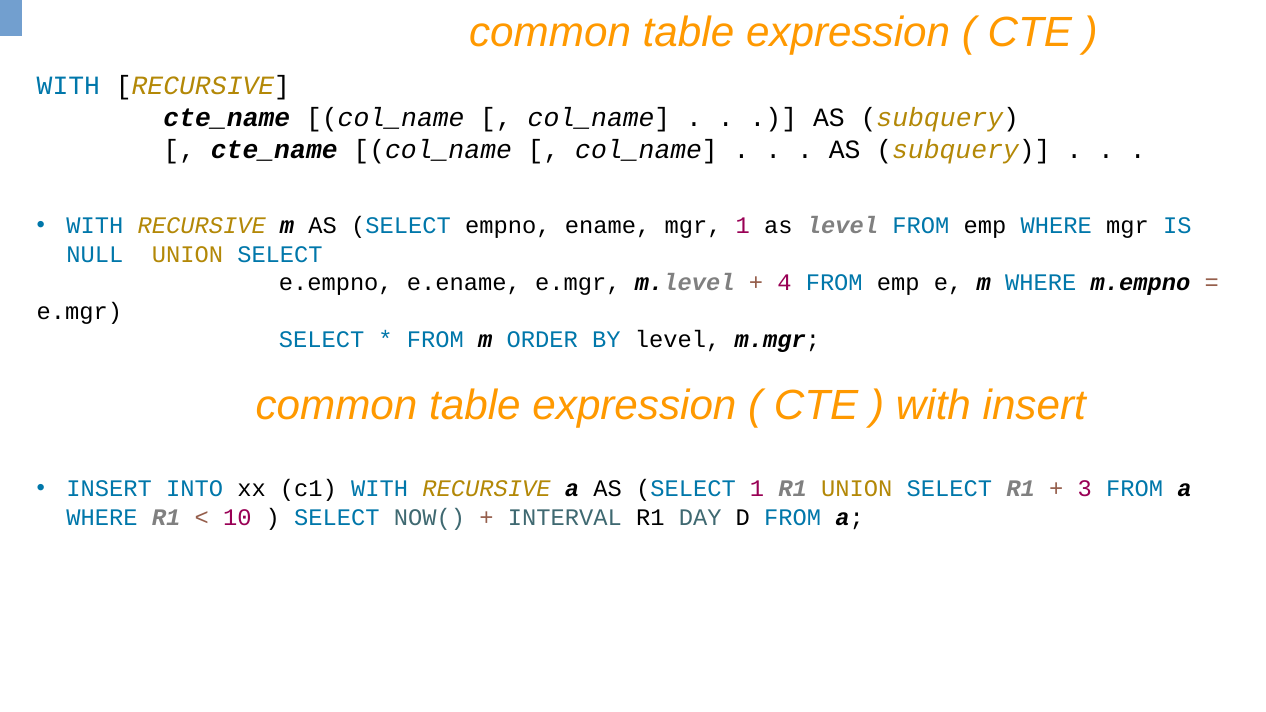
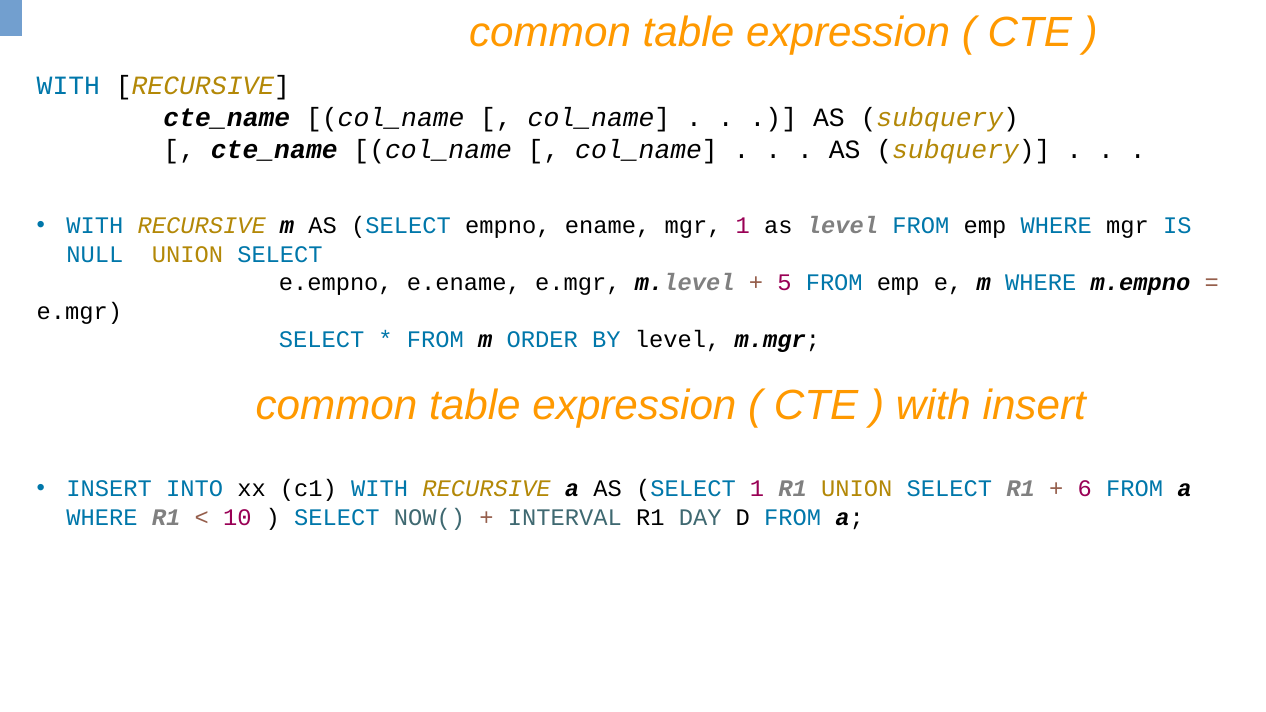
4: 4 -> 5 (784, 283)
3: 3 -> 6 (1085, 489)
